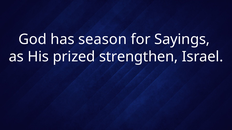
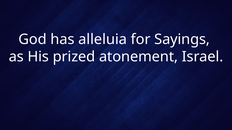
season: season -> alleluia (103, 39)
strengthen: strengthen -> atonement (139, 57)
